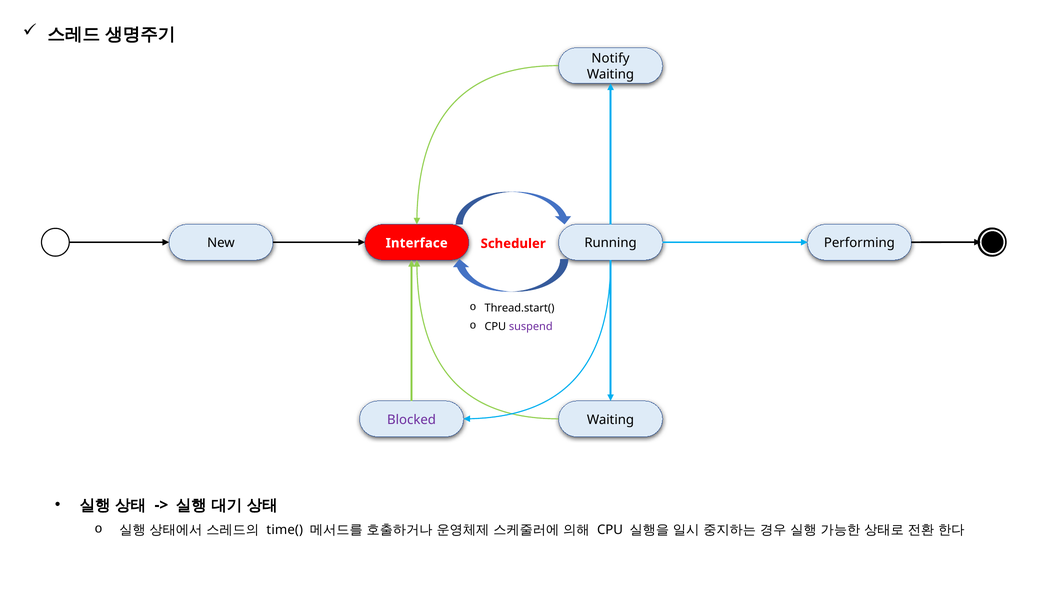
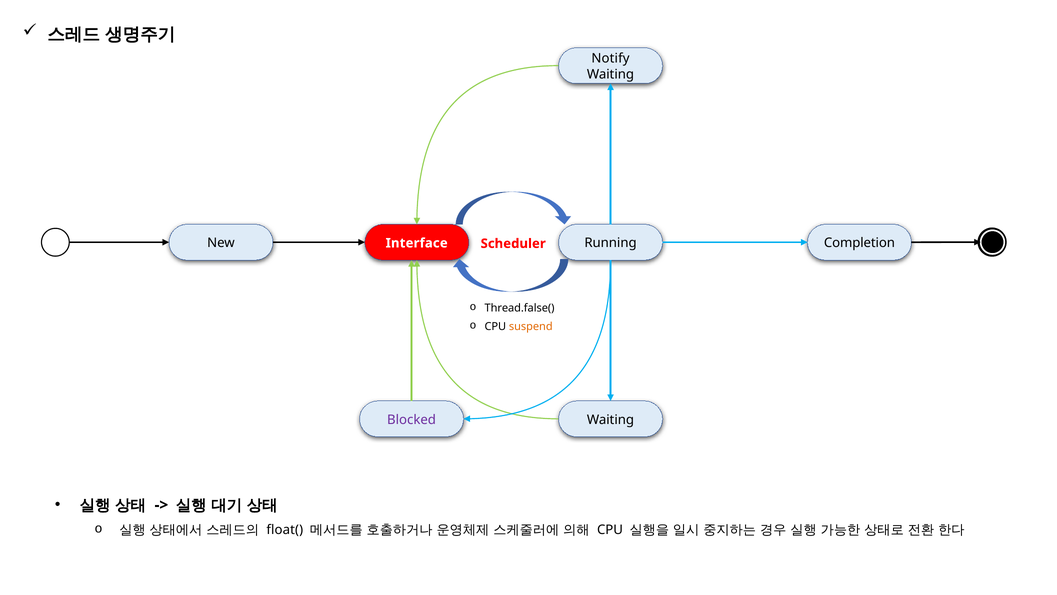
Performing: Performing -> Completion (859, 243)
Thread.start(: Thread.start( -> Thread.false( (520, 308)
suspend colour: purple -> orange (531, 327)
time(: time( -> float( (285, 530)
